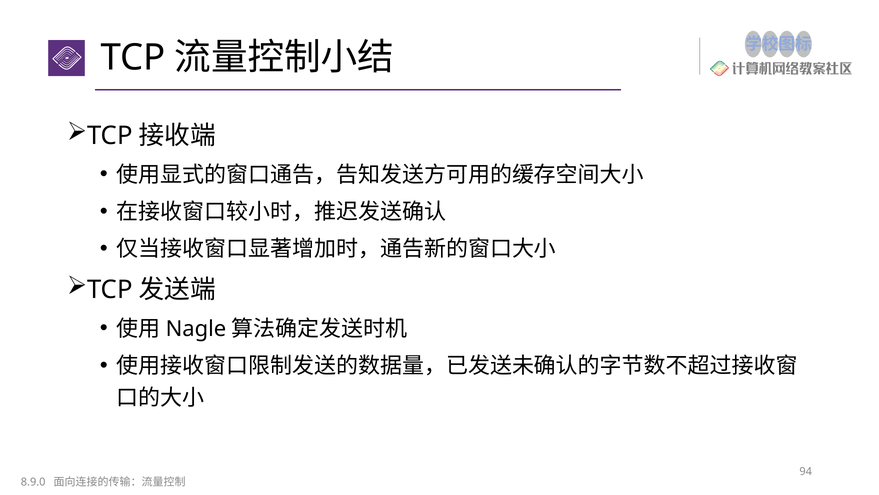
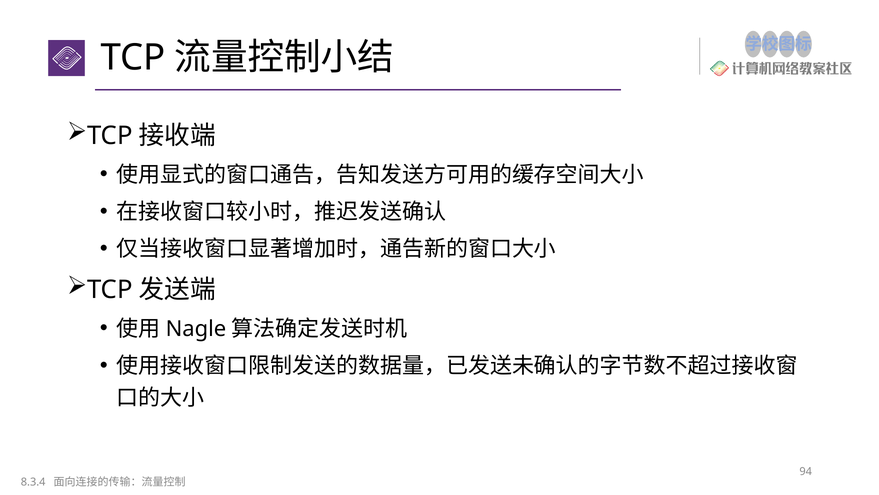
8.9.0: 8.9.0 -> 8.3.4 (33, 482)
